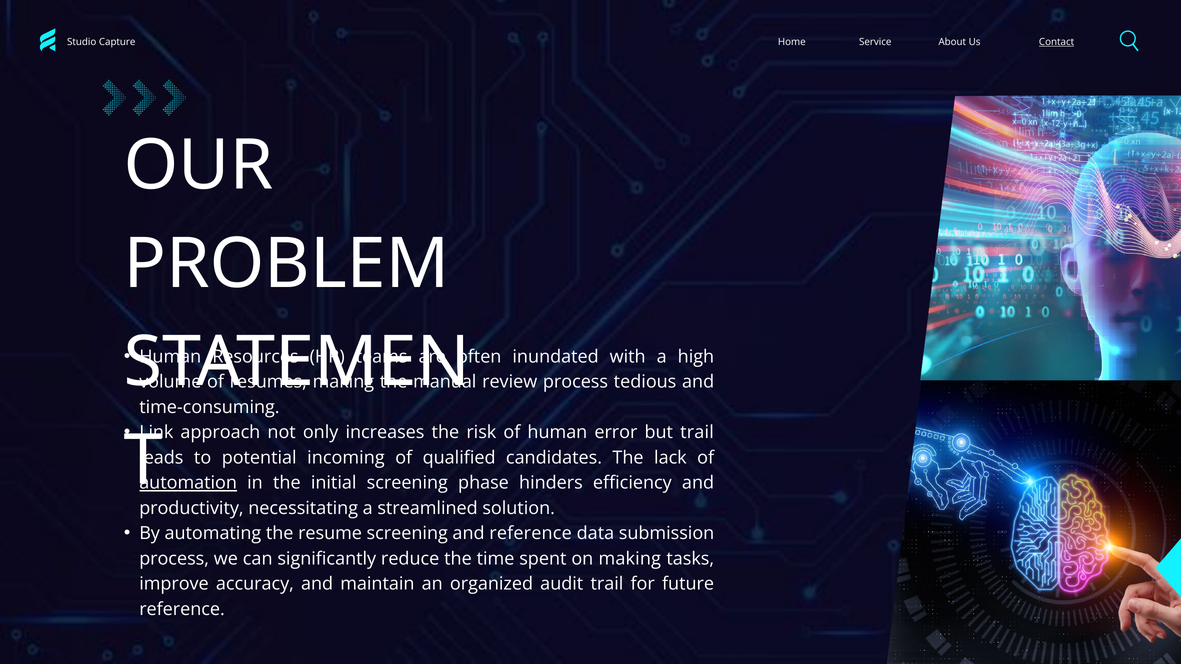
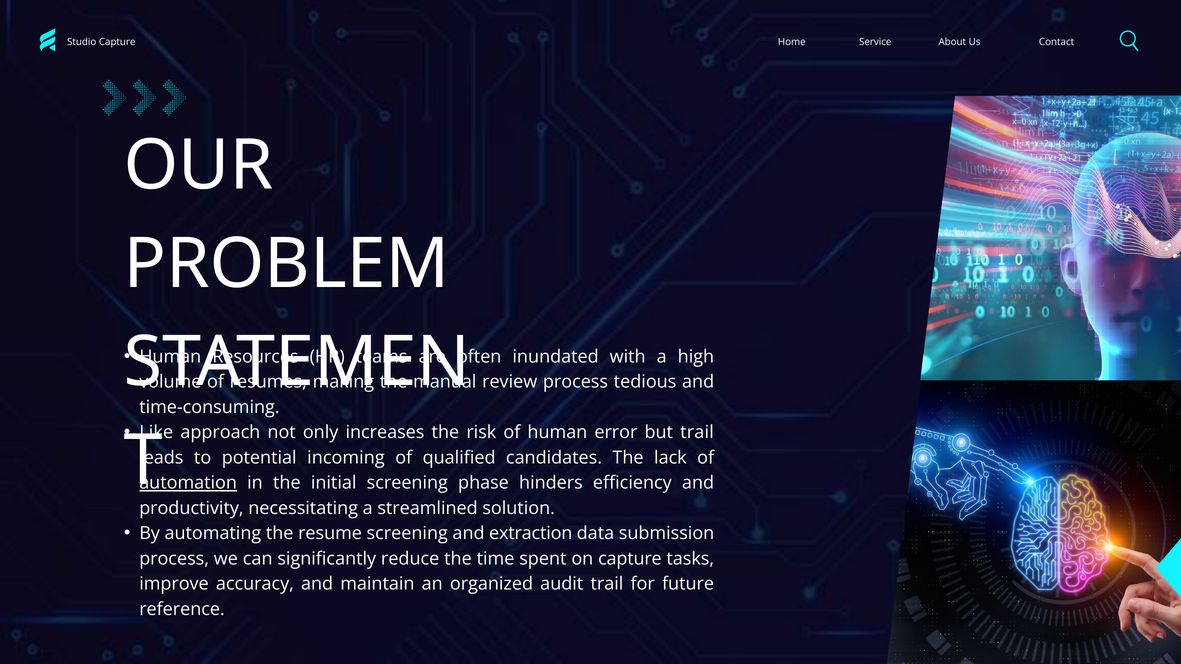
Contact underline: present -> none (1057, 42)
Link: Link -> Like (156, 433)
and reference: reference -> extraction (531, 534)
on making: making -> capture (630, 559)
